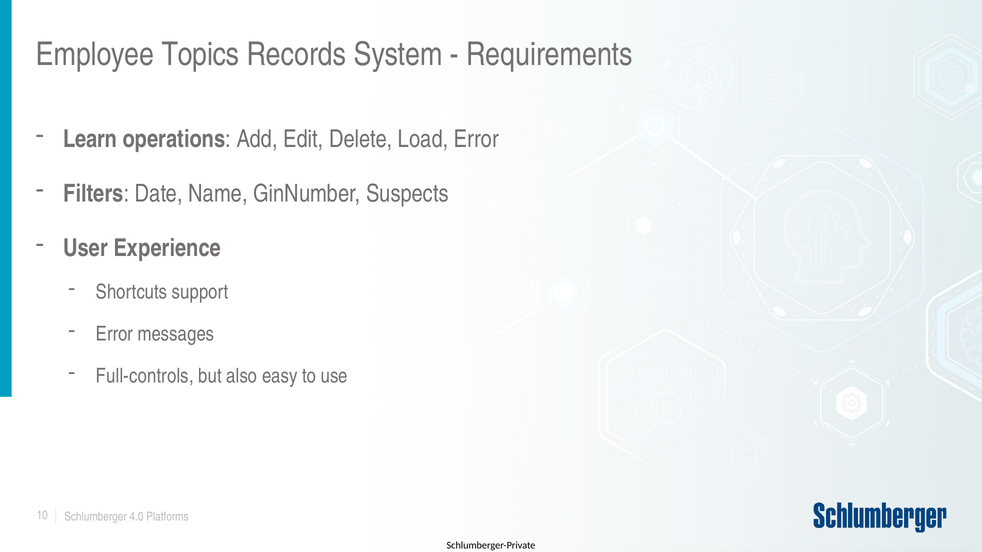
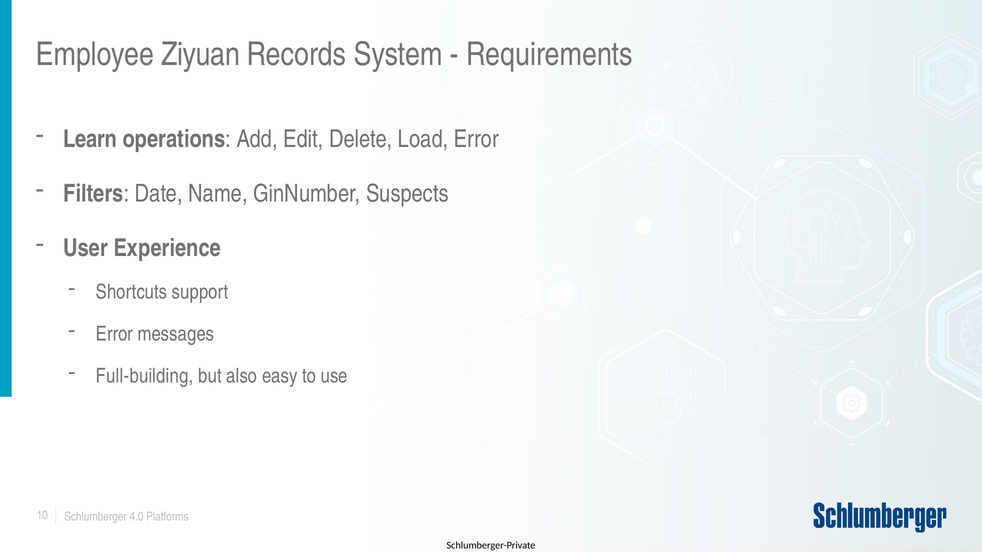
Topics: Topics -> Ziyuan (201, 54)
Full-controls: Full-controls -> Full-building (145, 376)
